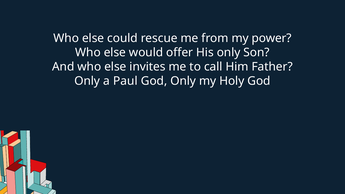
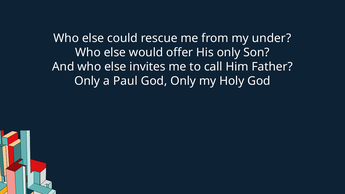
power: power -> under (272, 38)
